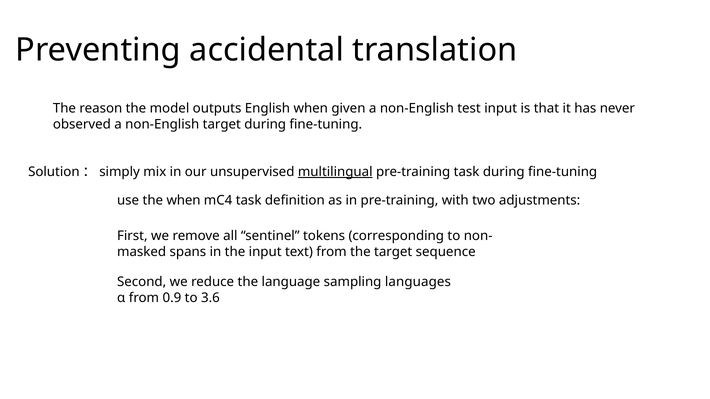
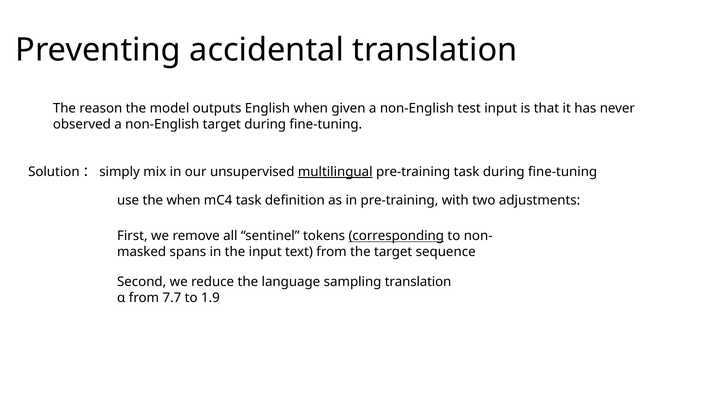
corresponding underline: none -> present (396, 236)
sampling languages: languages -> translation (418, 282)
0.9: 0.9 -> 7.7 (172, 298)
3.6: 3.6 -> 1.9 (210, 298)
